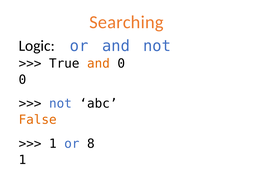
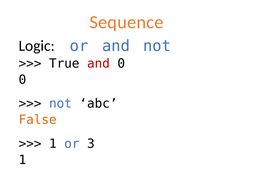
Searching: Searching -> Sequence (126, 22)
and colour: orange -> red (99, 63)
8: 8 -> 3 (91, 143)
